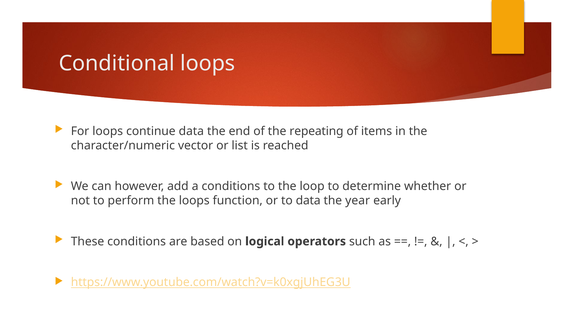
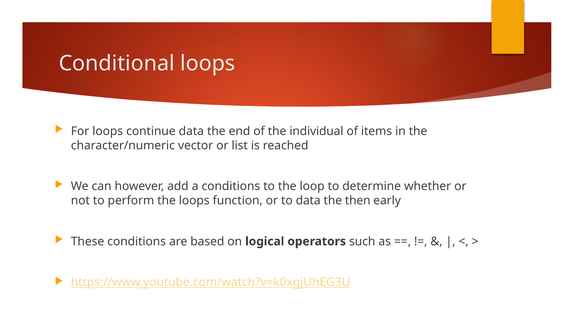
repeating: repeating -> individual (316, 131)
year: year -> then (358, 201)
